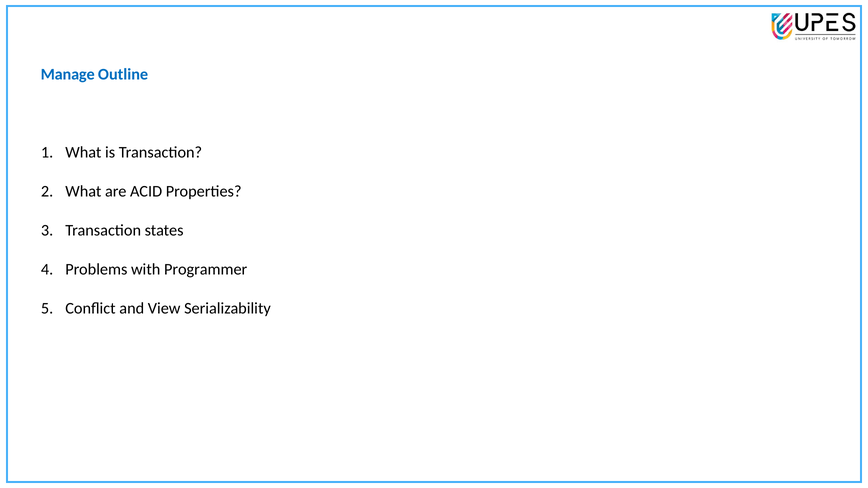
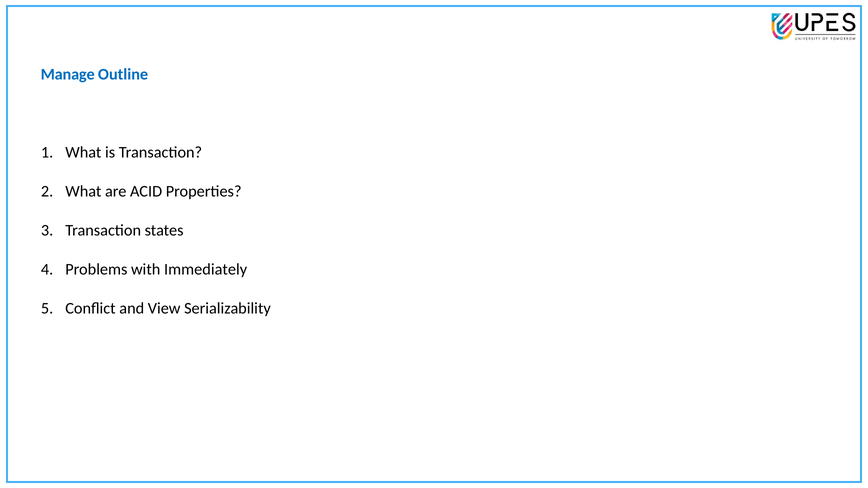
Programmer: Programmer -> Immediately (206, 270)
